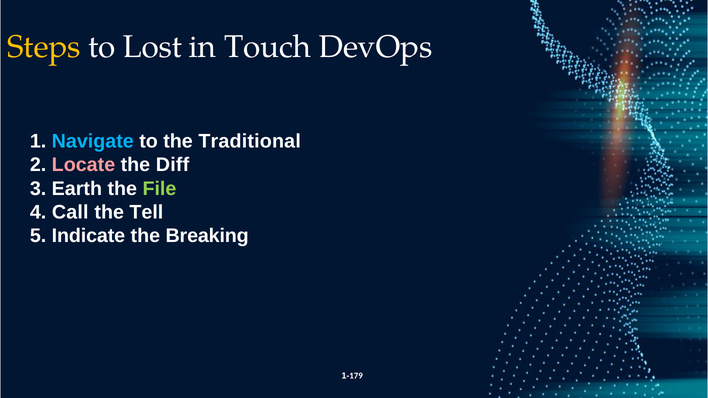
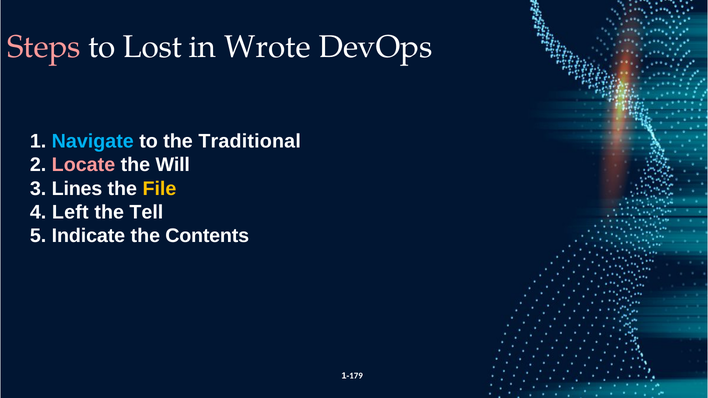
Steps colour: yellow -> pink (44, 47)
Touch: Touch -> Wrote (268, 47)
Diff: Diff -> Will (173, 165)
Earth: Earth -> Lines (77, 189)
File colour: light green -> yellow (159, 189)
Call: Call -> Left (70, 212)
Breaking: Breaking -> Contents (207, 236)
